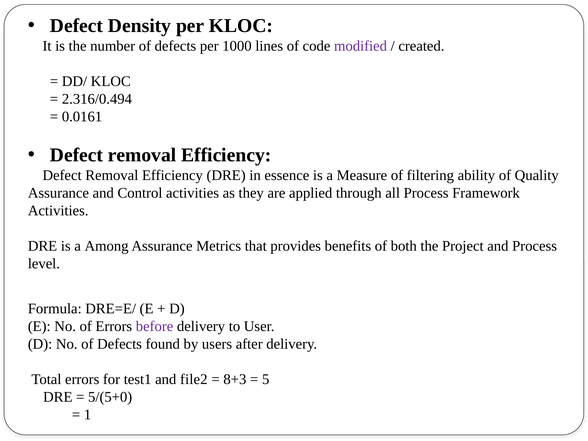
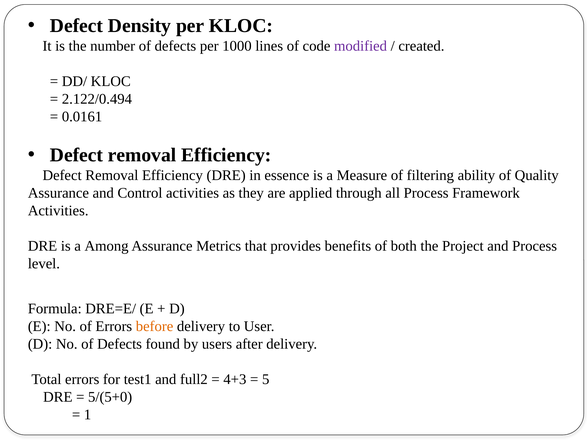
2.316/0.494: 2.316/0.494 -> 2.122/0.494 (97, 99)
before colour: purple -> orange (155, 326)
file2: file2 -> full2 (194, 379)
8+3: 8+3 -> 4+3 (235, 379)
